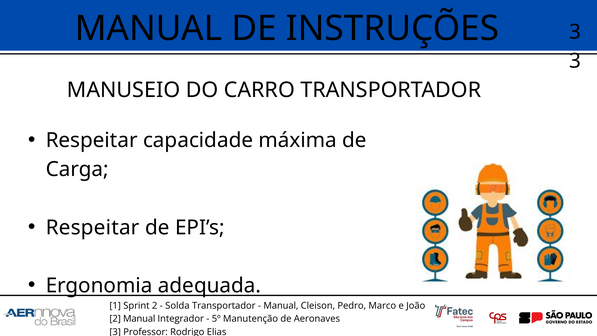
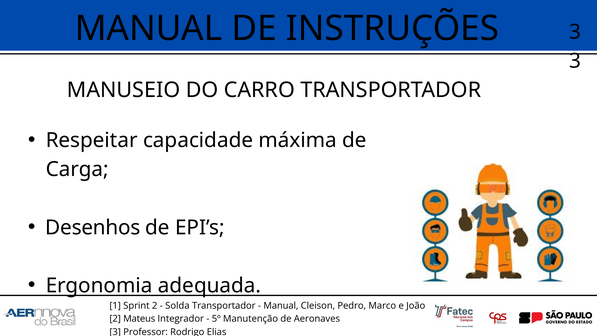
Respeitar: Respeitar -> Desenhos (93, 227)
2 Manual: Manual -> Mateus (139, 319)
